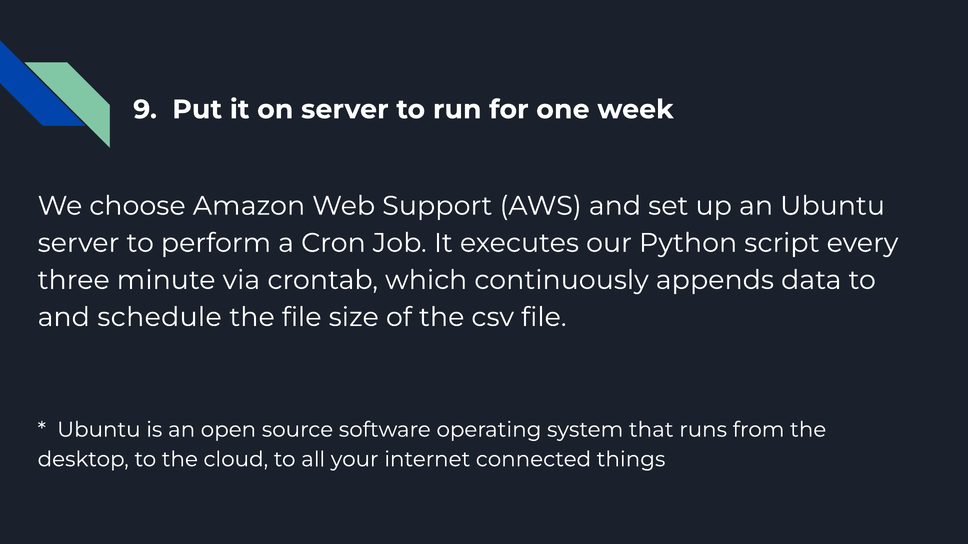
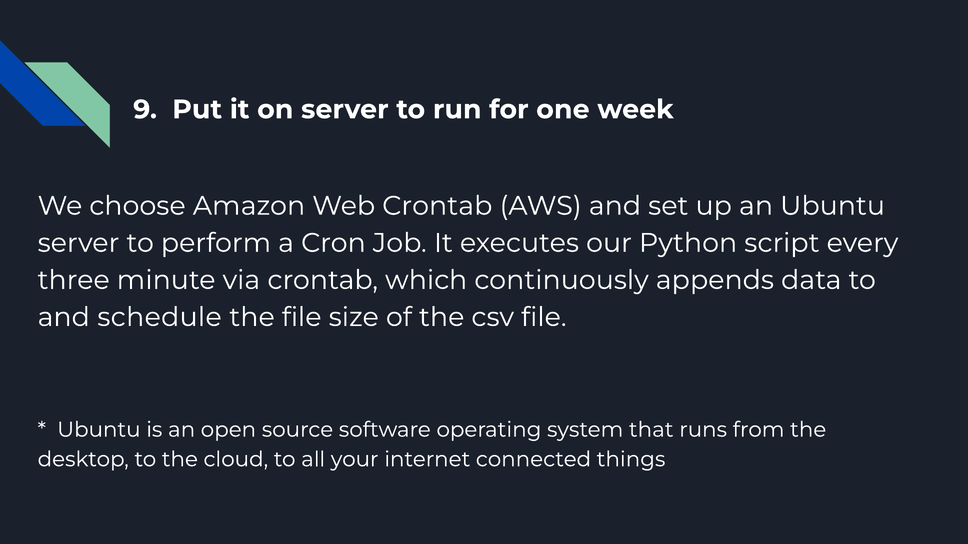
Web Support: Support -> Crontab (437, 206)
